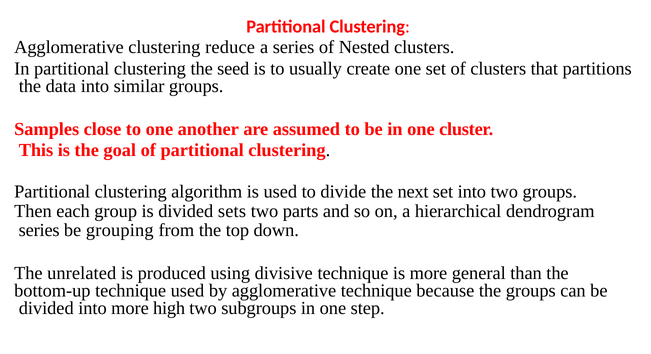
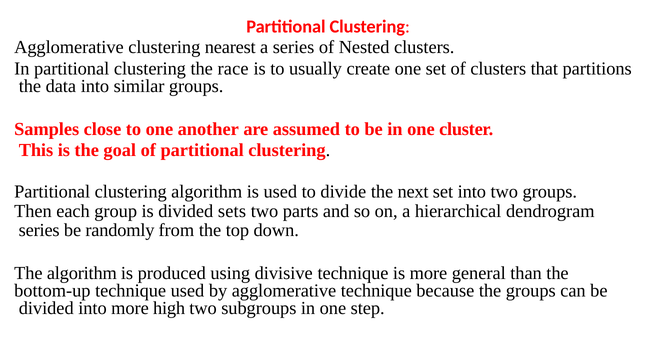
reduce: reduce -> nearest (230, 47)
seed: seed -> race (233, 69)
grouping: grouping -> randomly (120, 230)
The unrelated: unrelated -> algorithm (82, 273)
